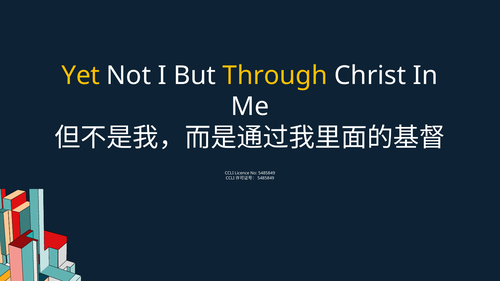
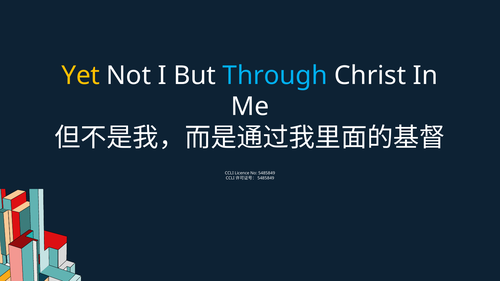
Through colour: yellow -> light blue (275, 76)
